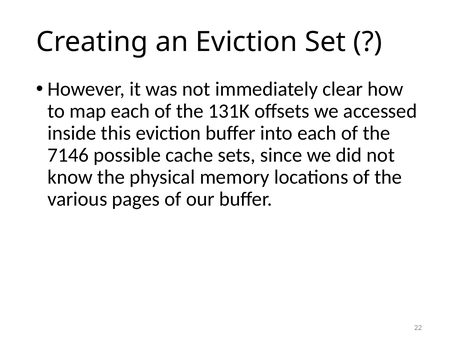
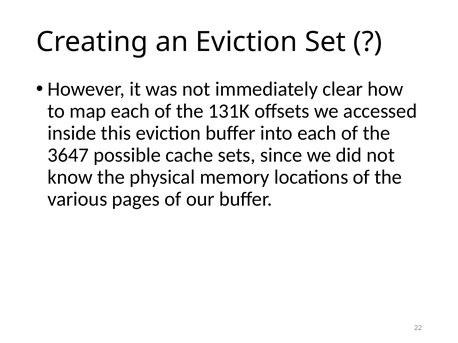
7146: 7146 -> 3647 (68, 155)
